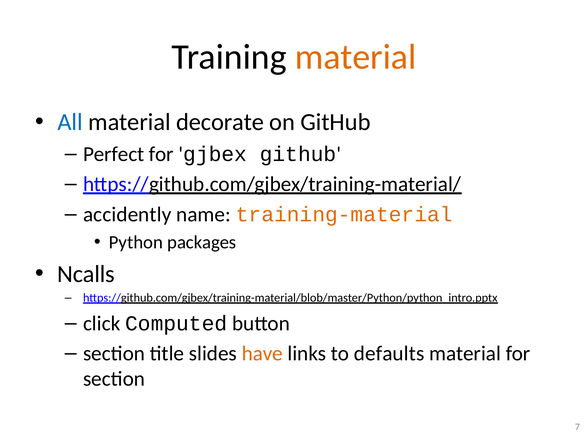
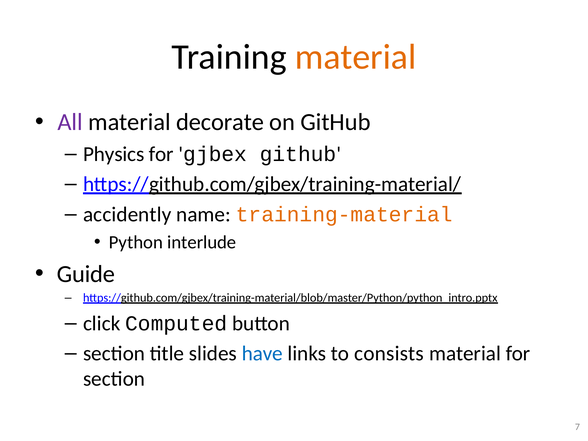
All colour: blue -> purple (70, 122)
Perfect: Perfect -> Physics (114, 154)
packages: packages -> interlude (202, 242)
Ncalls: Ncalls -> Guide (86, 274)
have colour: orange -> blue (262, 353)
defaults: defaults -> consists (389, 353)
